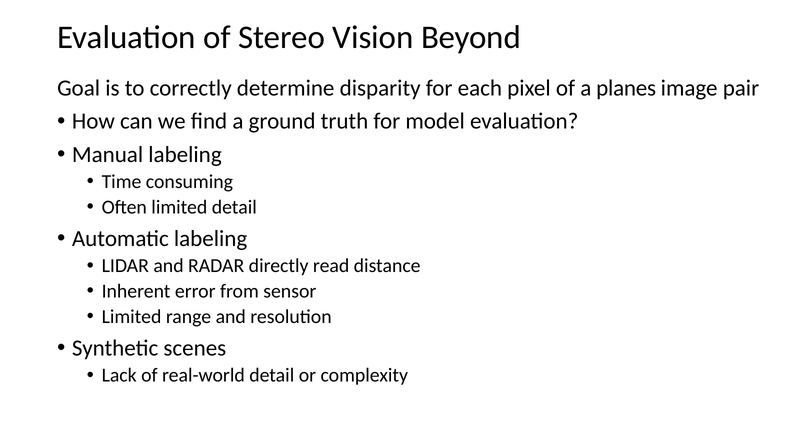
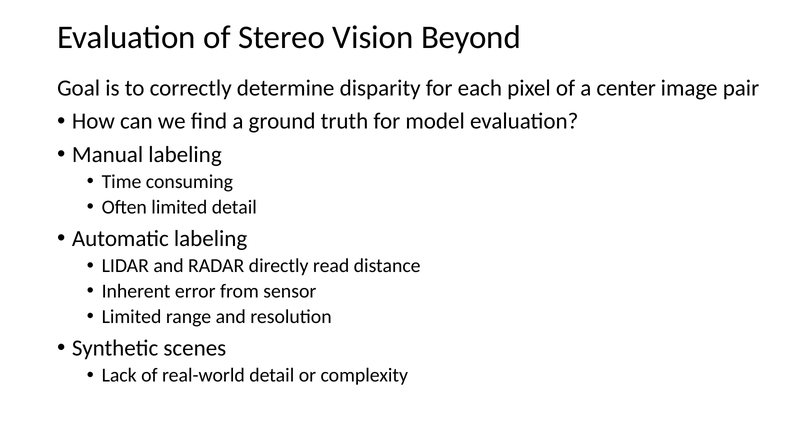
planes: planes -> center (626, 88)
